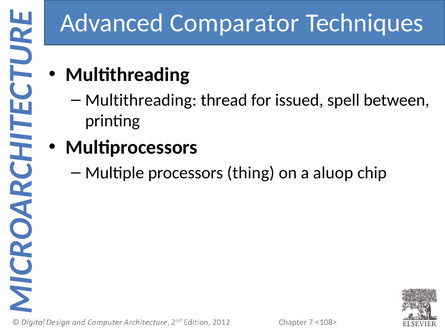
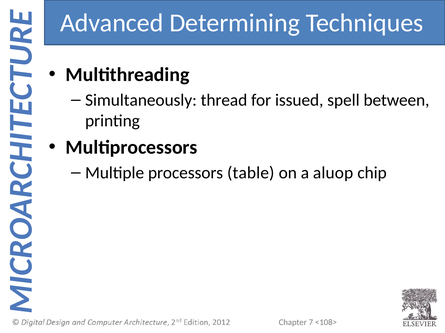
Comparator: Comparator -> Determining (235, 23)
Multithreading: Multithreading -> Simultaneously (141, 100)
thing: thing -> table (251, 173)
